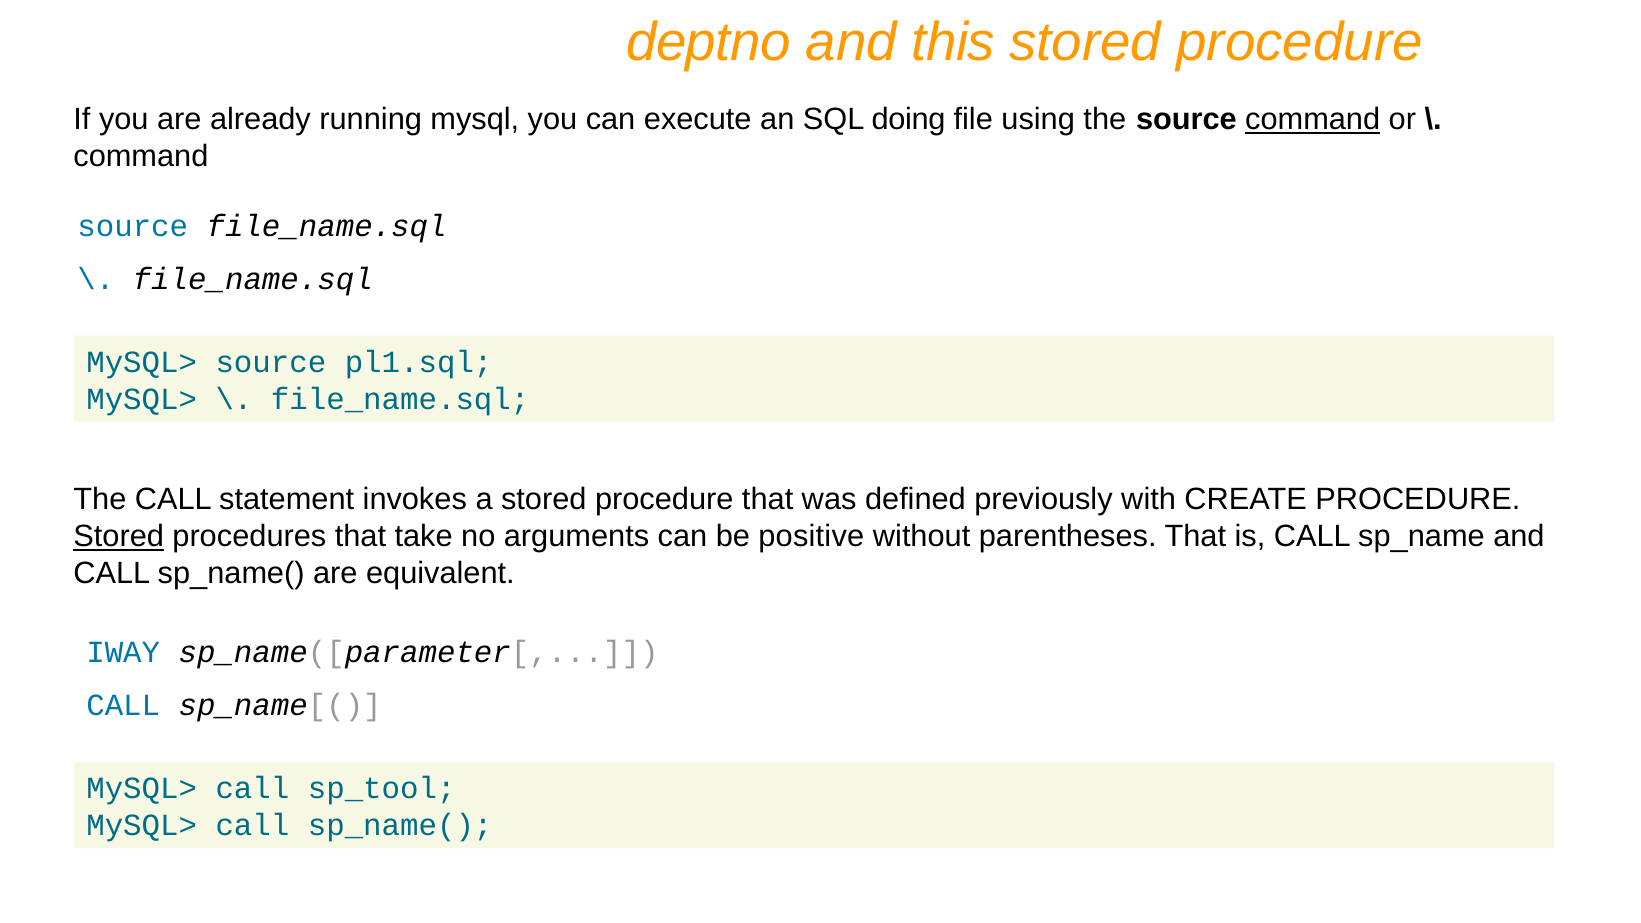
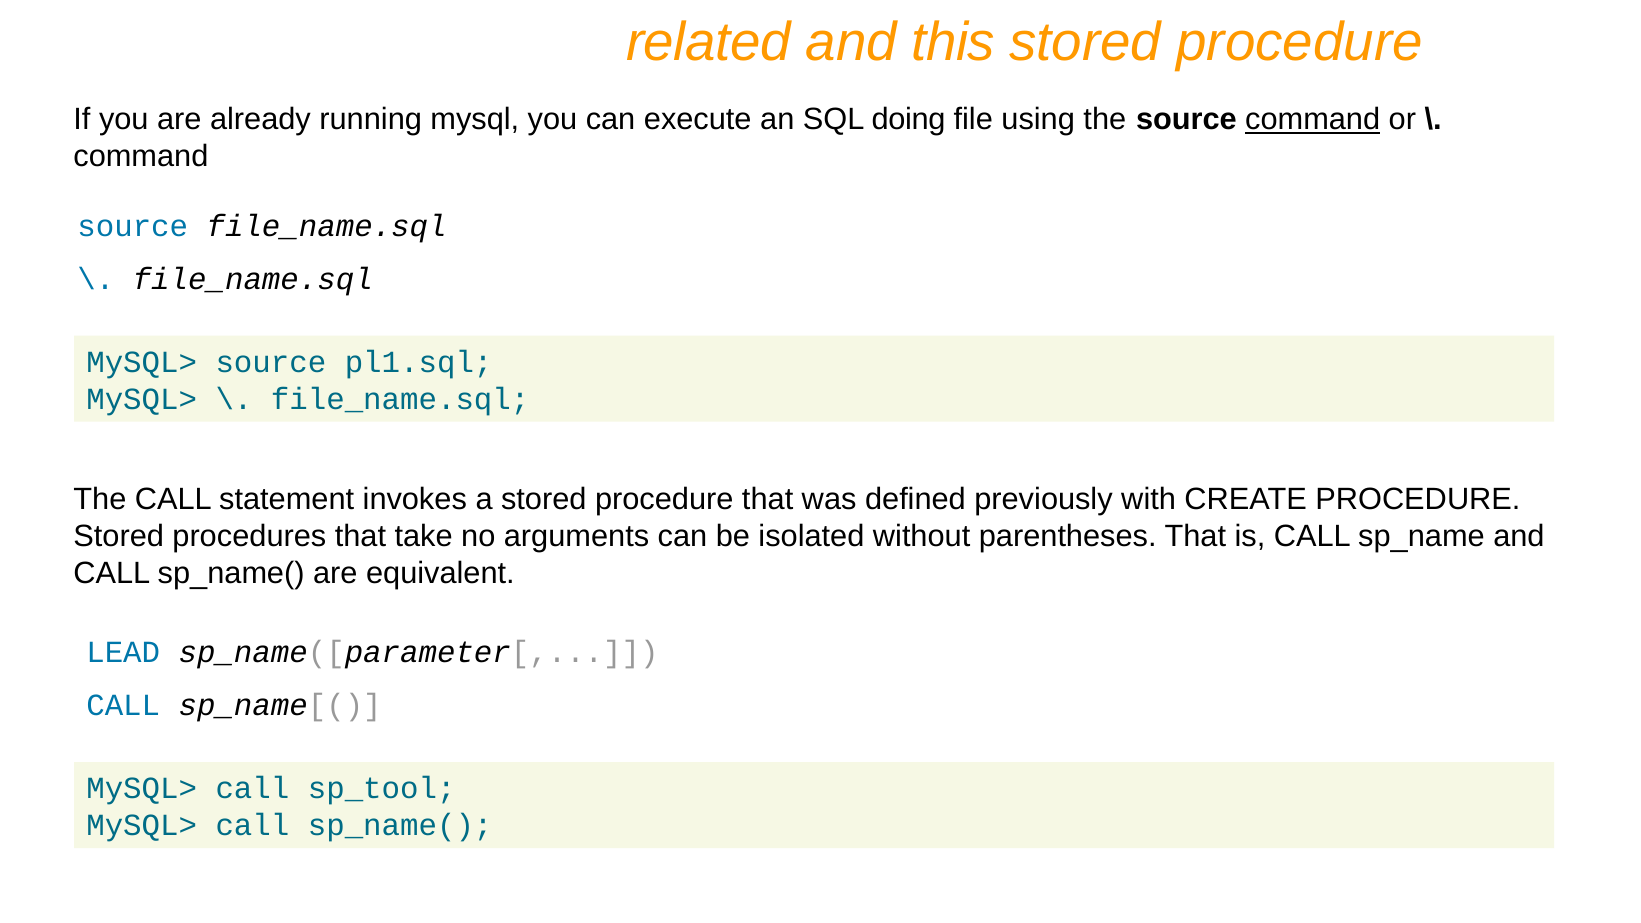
deptno: deptno -> related (708, 43)
Stored underline: present -> none (119, 537)
positive: positive -> isolated (811, 537)
IWAY: IWAY -> LEAD (123, 652)
